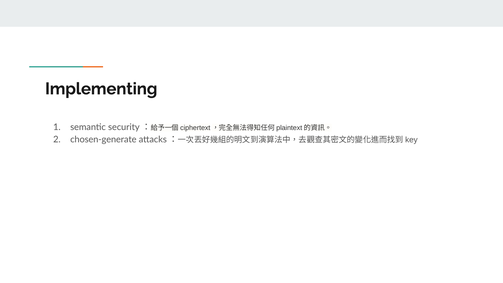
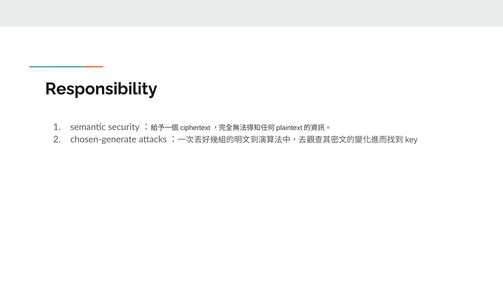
Implementing: Implementing -> Responsibility (101, 89)
